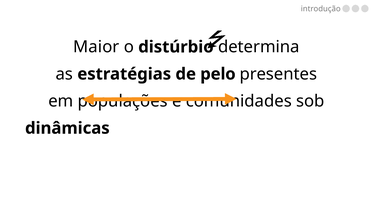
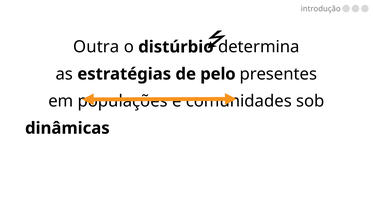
Maior: Maior -> Outra (96, 47)
